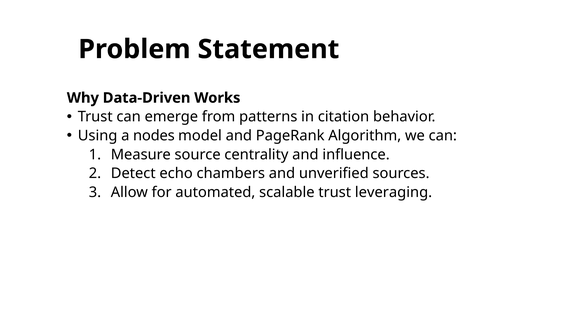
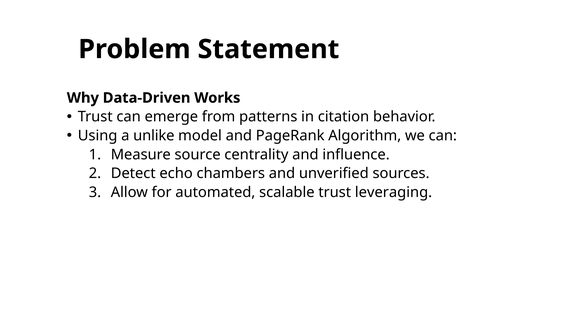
nodes: nodes -> unlike (154, 136)
